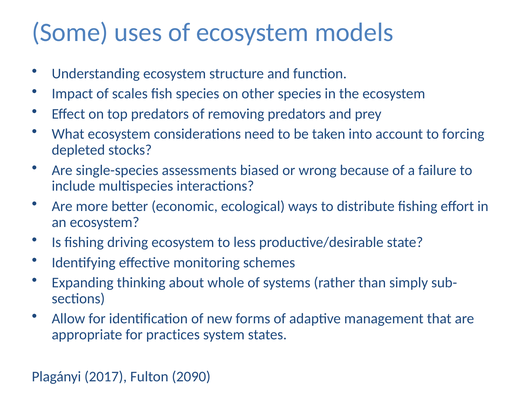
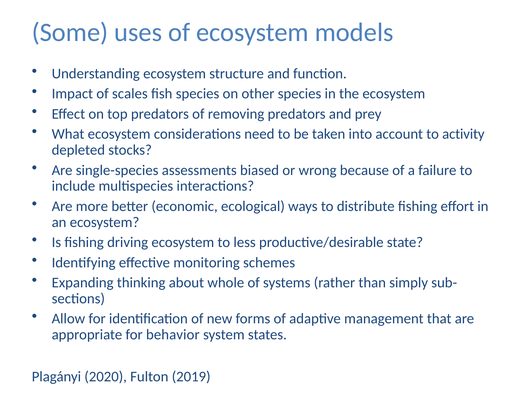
forcing: forcing -> activity (463, 134)
practices: practices -> behavior (173, 334)
2017: 2017 -> 2020 (106, 376)
2090: 2090 -> 2019 (191, 376)
